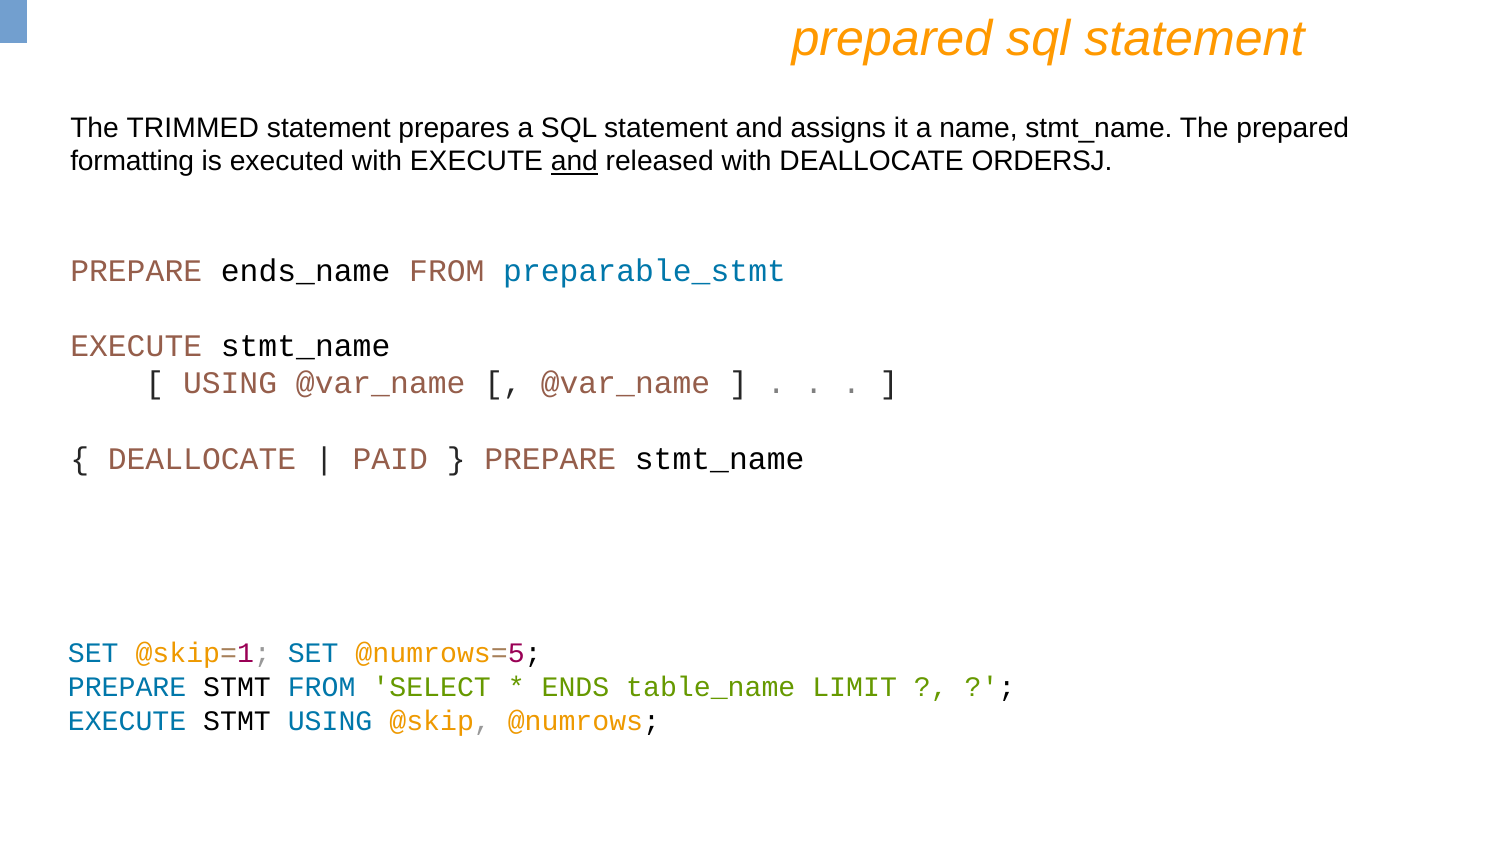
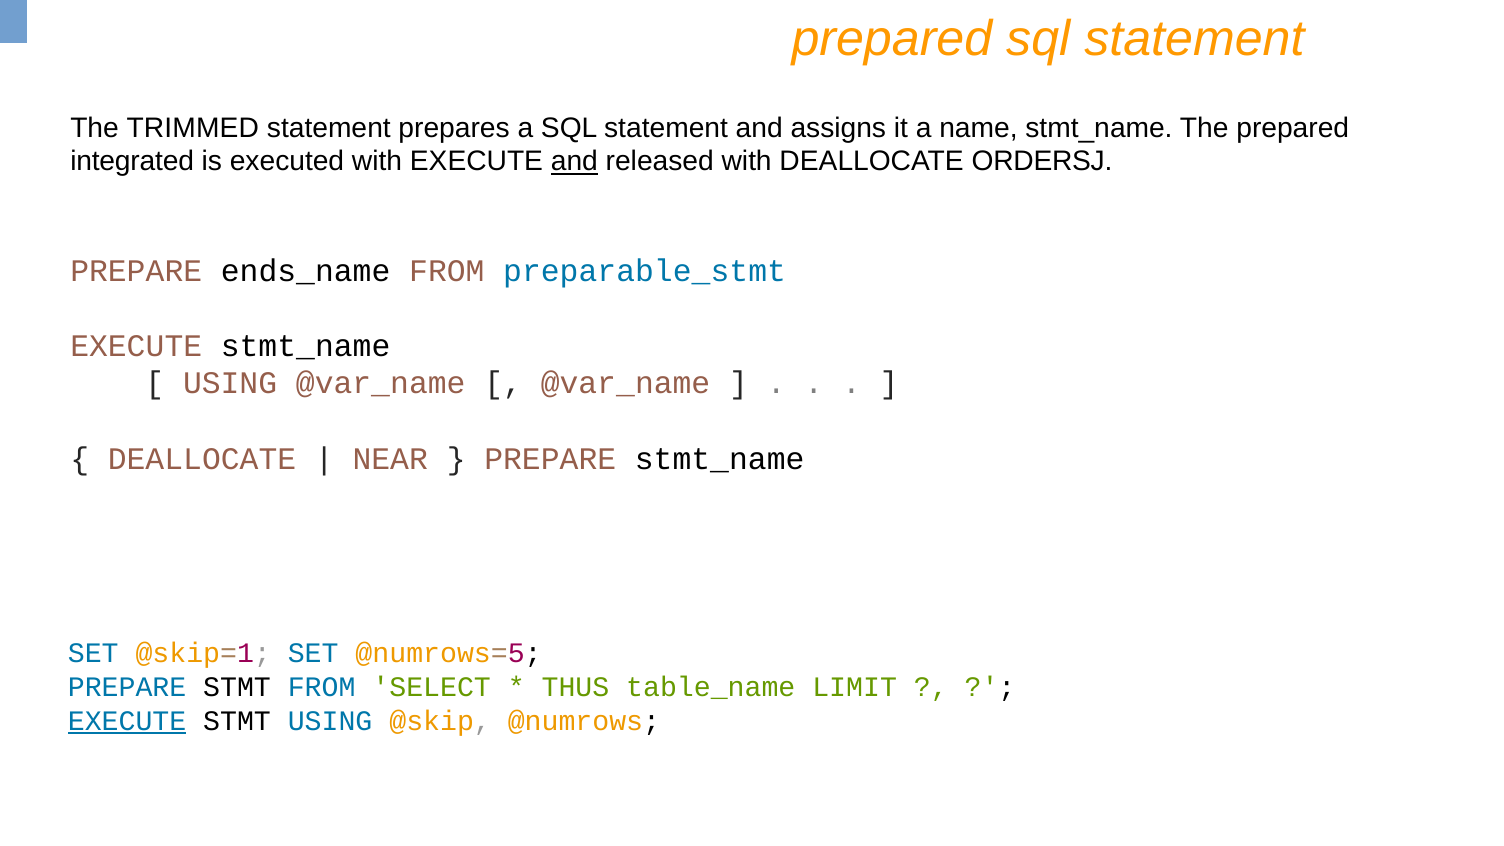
formatting: formatting -> integrated (132, 162)
PAID: PAID -> NEAR (390, 459)
ENDS: ENDS -> THUS (575, 687)
EXECUTE underline: none -> present (127, 721)
